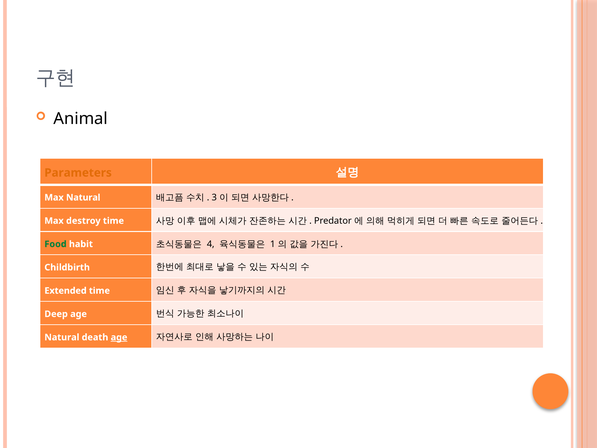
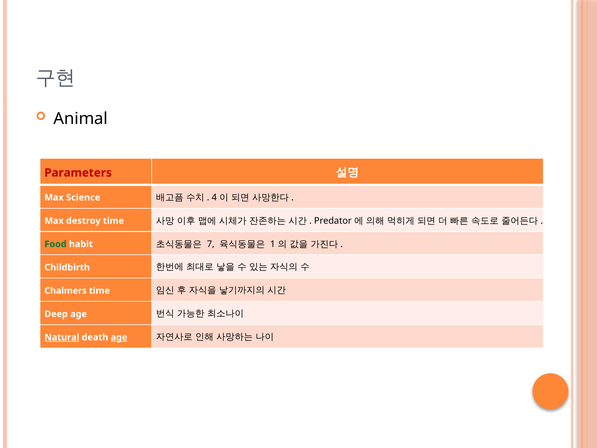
Parameters colour: orange -> red (78, 173)
Max Natural: Natural -> Science (83, 197)
3: 3 -> 4 (214, 197)
4: 4 -> 7 (211, 244)
Extended: Extended -> Chalmers (66, 291)
Natural underline: none -> present (62, 337)
